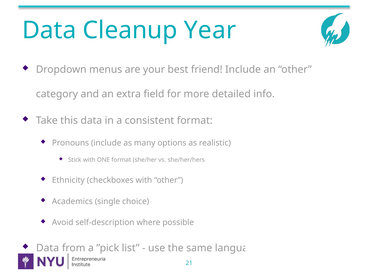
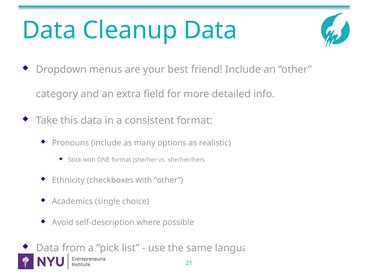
Cleanup Year: Year -> Data (210, 30)
